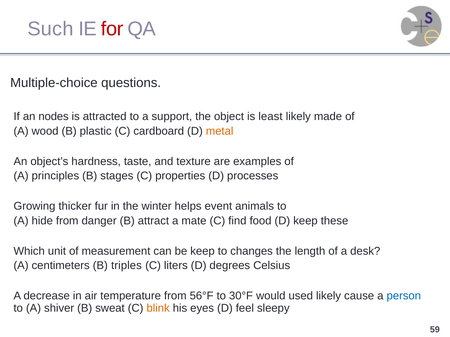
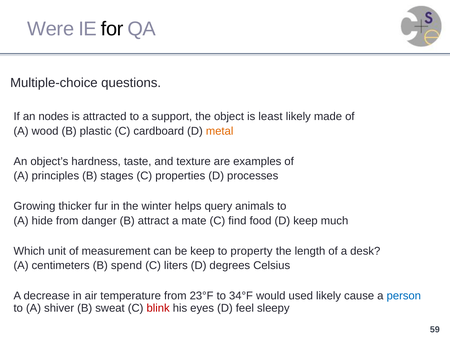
Such: Such -> Were (51, 29)
for colour: red -> black (112, 29)
event: event -> query (218, 207)
these: these -> much (335, 221)
changes: changes -> property (251, 251)
triples: triples -> spend (126, 266)
56°F: 56°F -> 23°F (202, 296)
30°F: 30°F -> 34°F (241, 296)
blink colour: orange -> red (158, 308)
